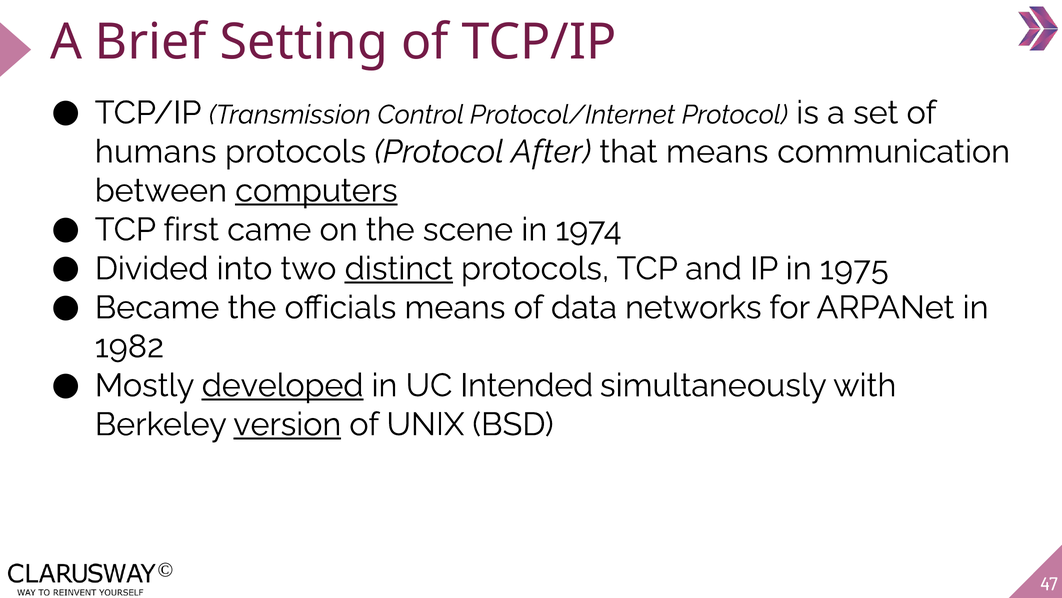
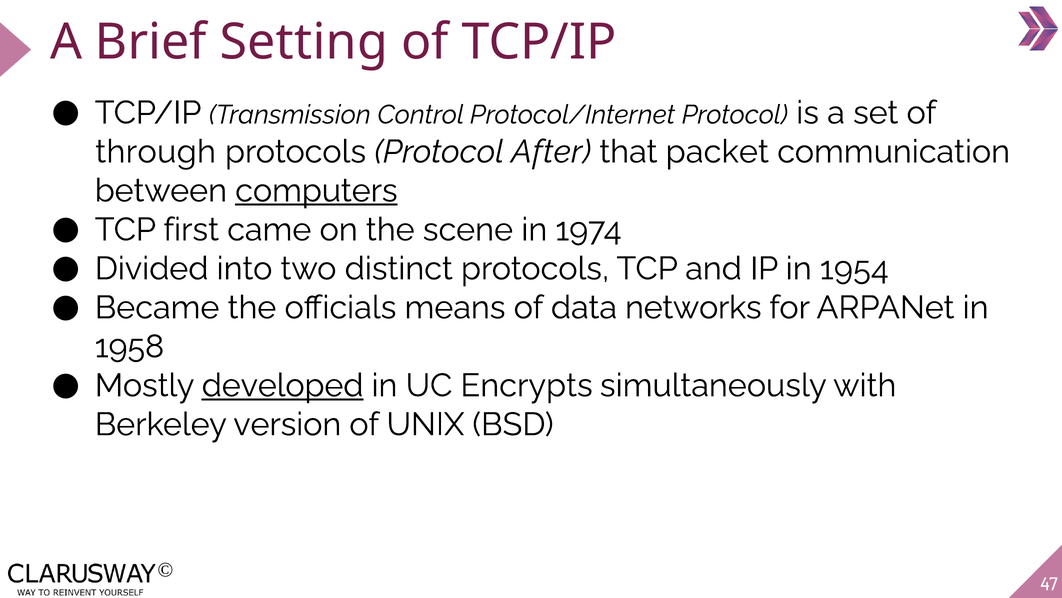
humans: humans -> through (156, 152)
that means: means -> packet (717, 152)
distinct underline: present -> none (399, 268)
1975: 1975 -> 1954 (854, 268)
1982: 1982 -> 1958 (129, 346)
Intended: Intended -> Encrypts (527, 385)
version underline: present -> none (287, 424)
